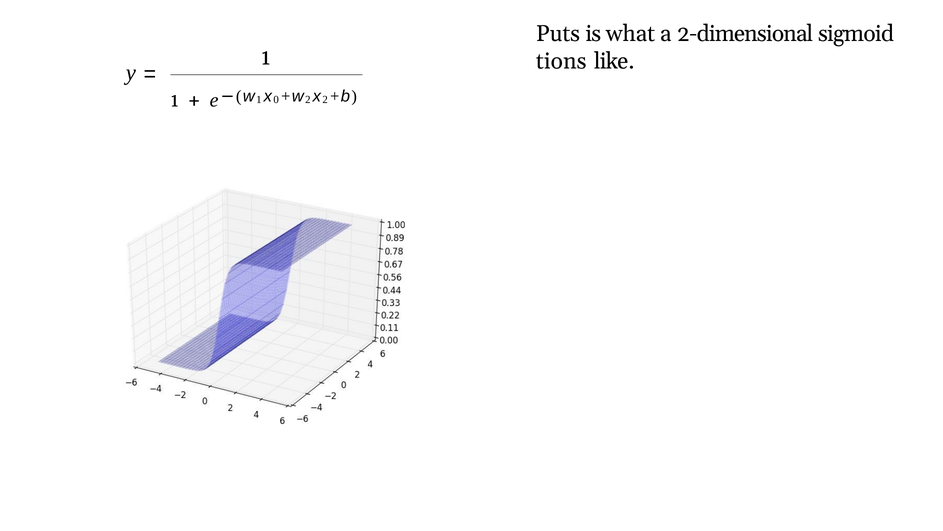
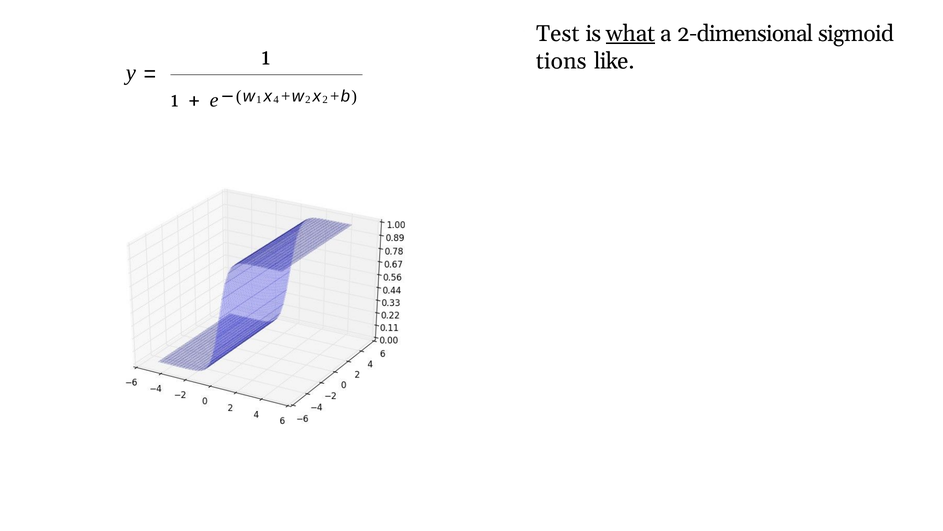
Puts: Puts -> Test (558, 33)
what underline: none -> present (631, 33)
0: 0 -> 4 (276, 100)
